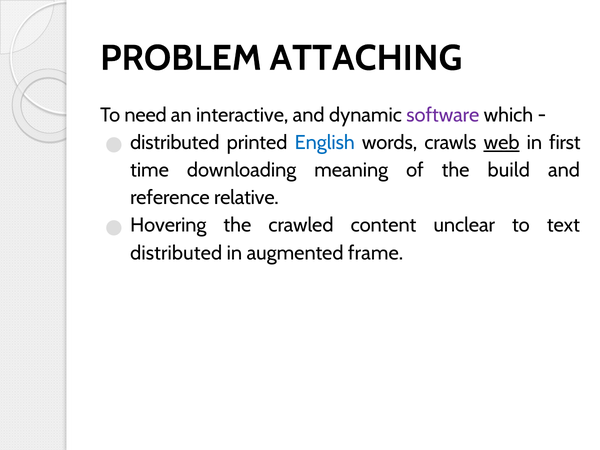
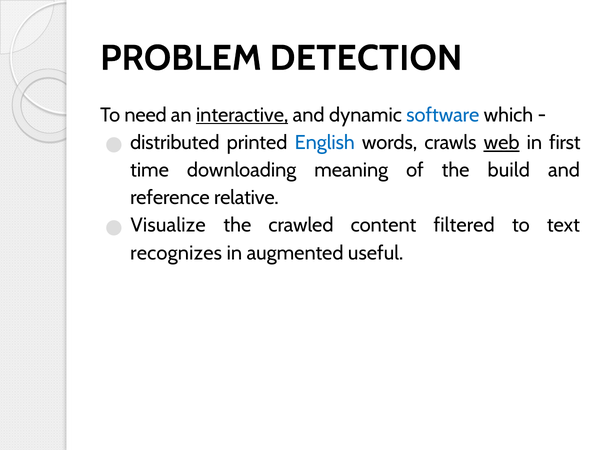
ATTACHING: ATTACHING -> DETECTION (366, 58)
interactive underline: none -> present (242, 115)
software colour: purple -> blue (443, 115)
Hovering: Hovering -> Visualize (168, 225)
unclear: unclear -> filtered (464, 225)
distributed: distributed -> recognizes (176, 253)
frame: frame -> useful (376, 253)
